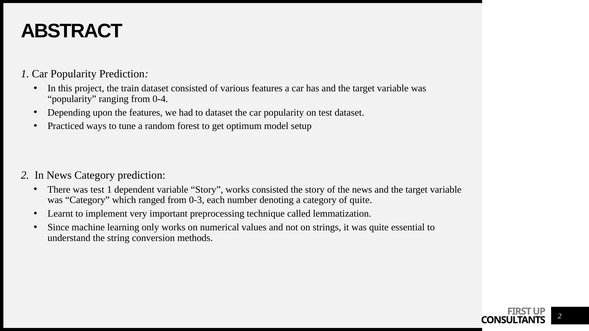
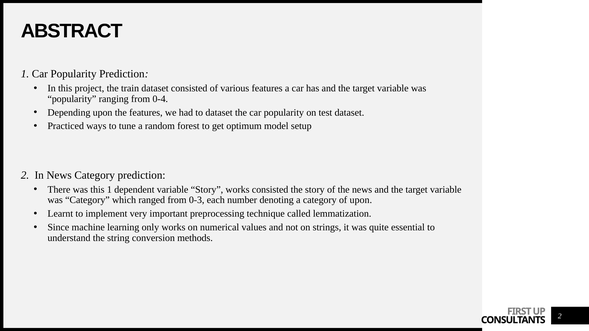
was test: test -> this (97, 190)
of quite: quite -> upon (361, 200)
